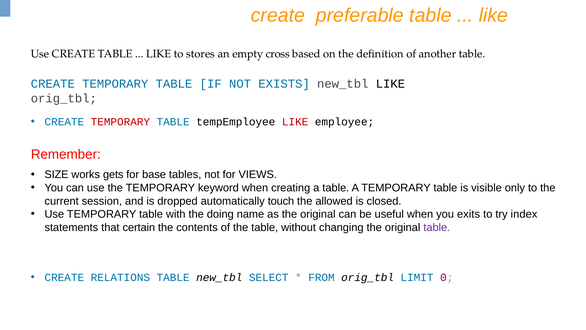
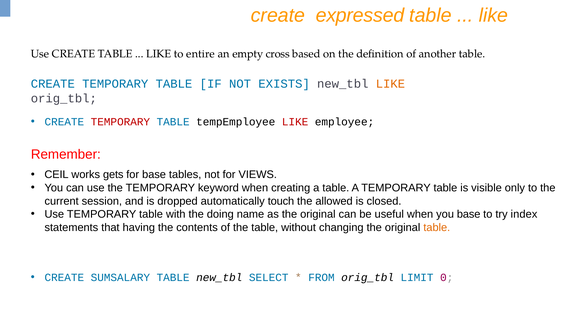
preferable: preferable -> expressed (360, 15)
stores: stores -> entire (201, 54)
LIKE colour: black -> orange (390, 84)
SIZE: SIZE -> CEIL (57, 174)
you exits: exits -> base (469, 214)
certain: certain -> having (139, 227)
table colour: purple -> orange (437, 227)
RELATIONS: RELATIONS -> SUMSALARY (120, 277)
